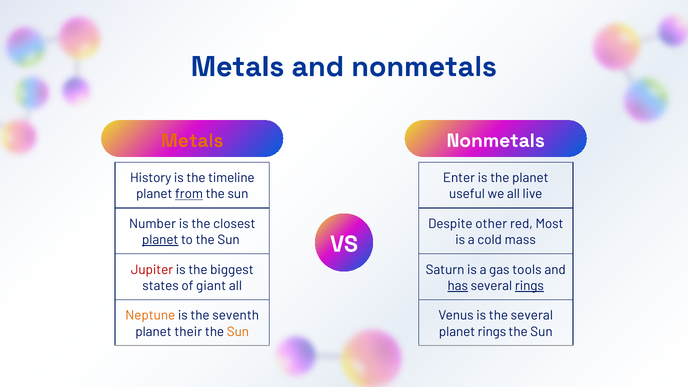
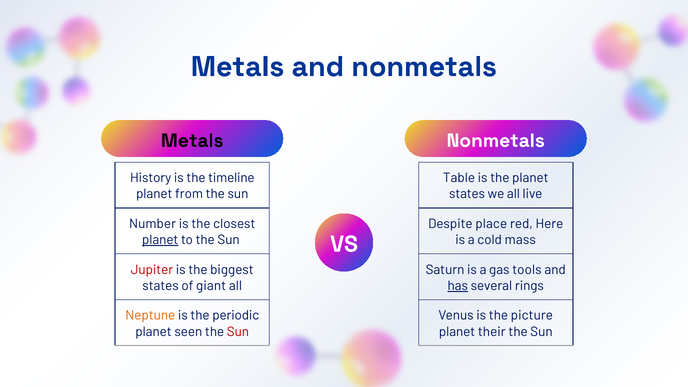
Metals colour: orange -> black (192, 141)
Enter: Enter -> Table (459, 178)
from underline: present -> none (189, 194)
useful: useful -> states (467, 194)
other: other -> place (491, 224)
Most: Most -> Here (549, 224)
rings underline: present -> none (529, 286)
seventh: seventh -> periodic (236, 316)
the several: several -> picture (532, 316)
their: their -> seen (188, 332)
Sun colour: orange -> red (238, 332)
planet rings: rings -> their (492, 332)
